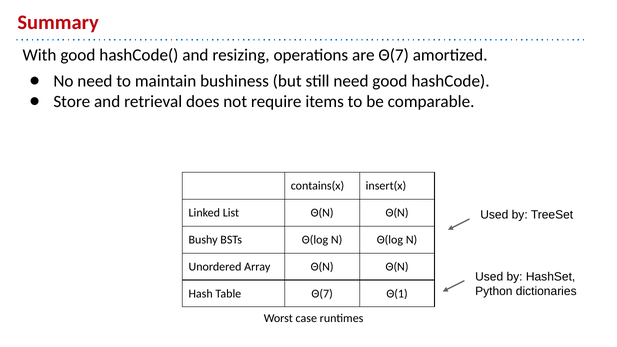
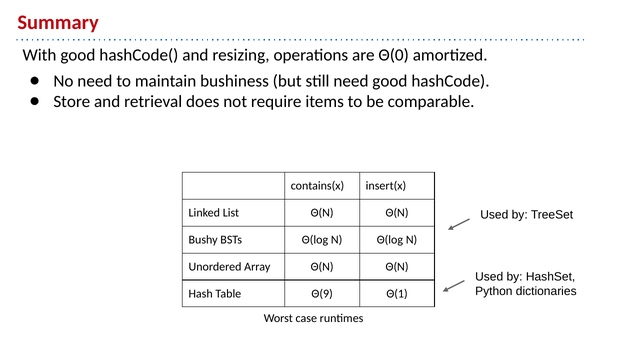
are Θ(7: Θ(7 -> Θ(0 (394, 55)
Table Θ(7: Θ(7 -> Θ(9 (322, 294)
